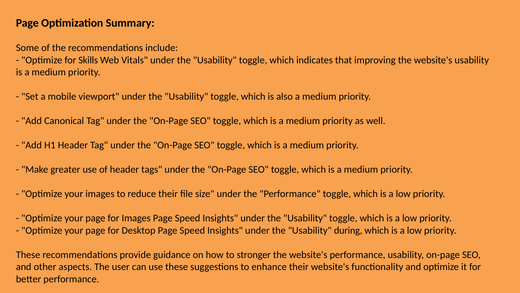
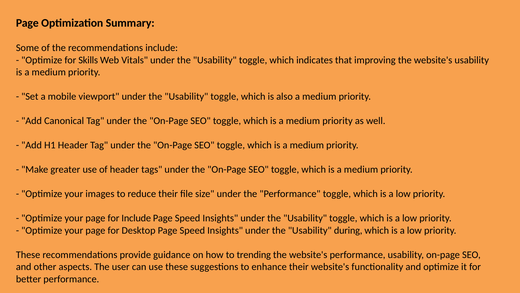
for Images: Images -> Include (136, 218)
stronger: stronger -> trending (254, 254)
